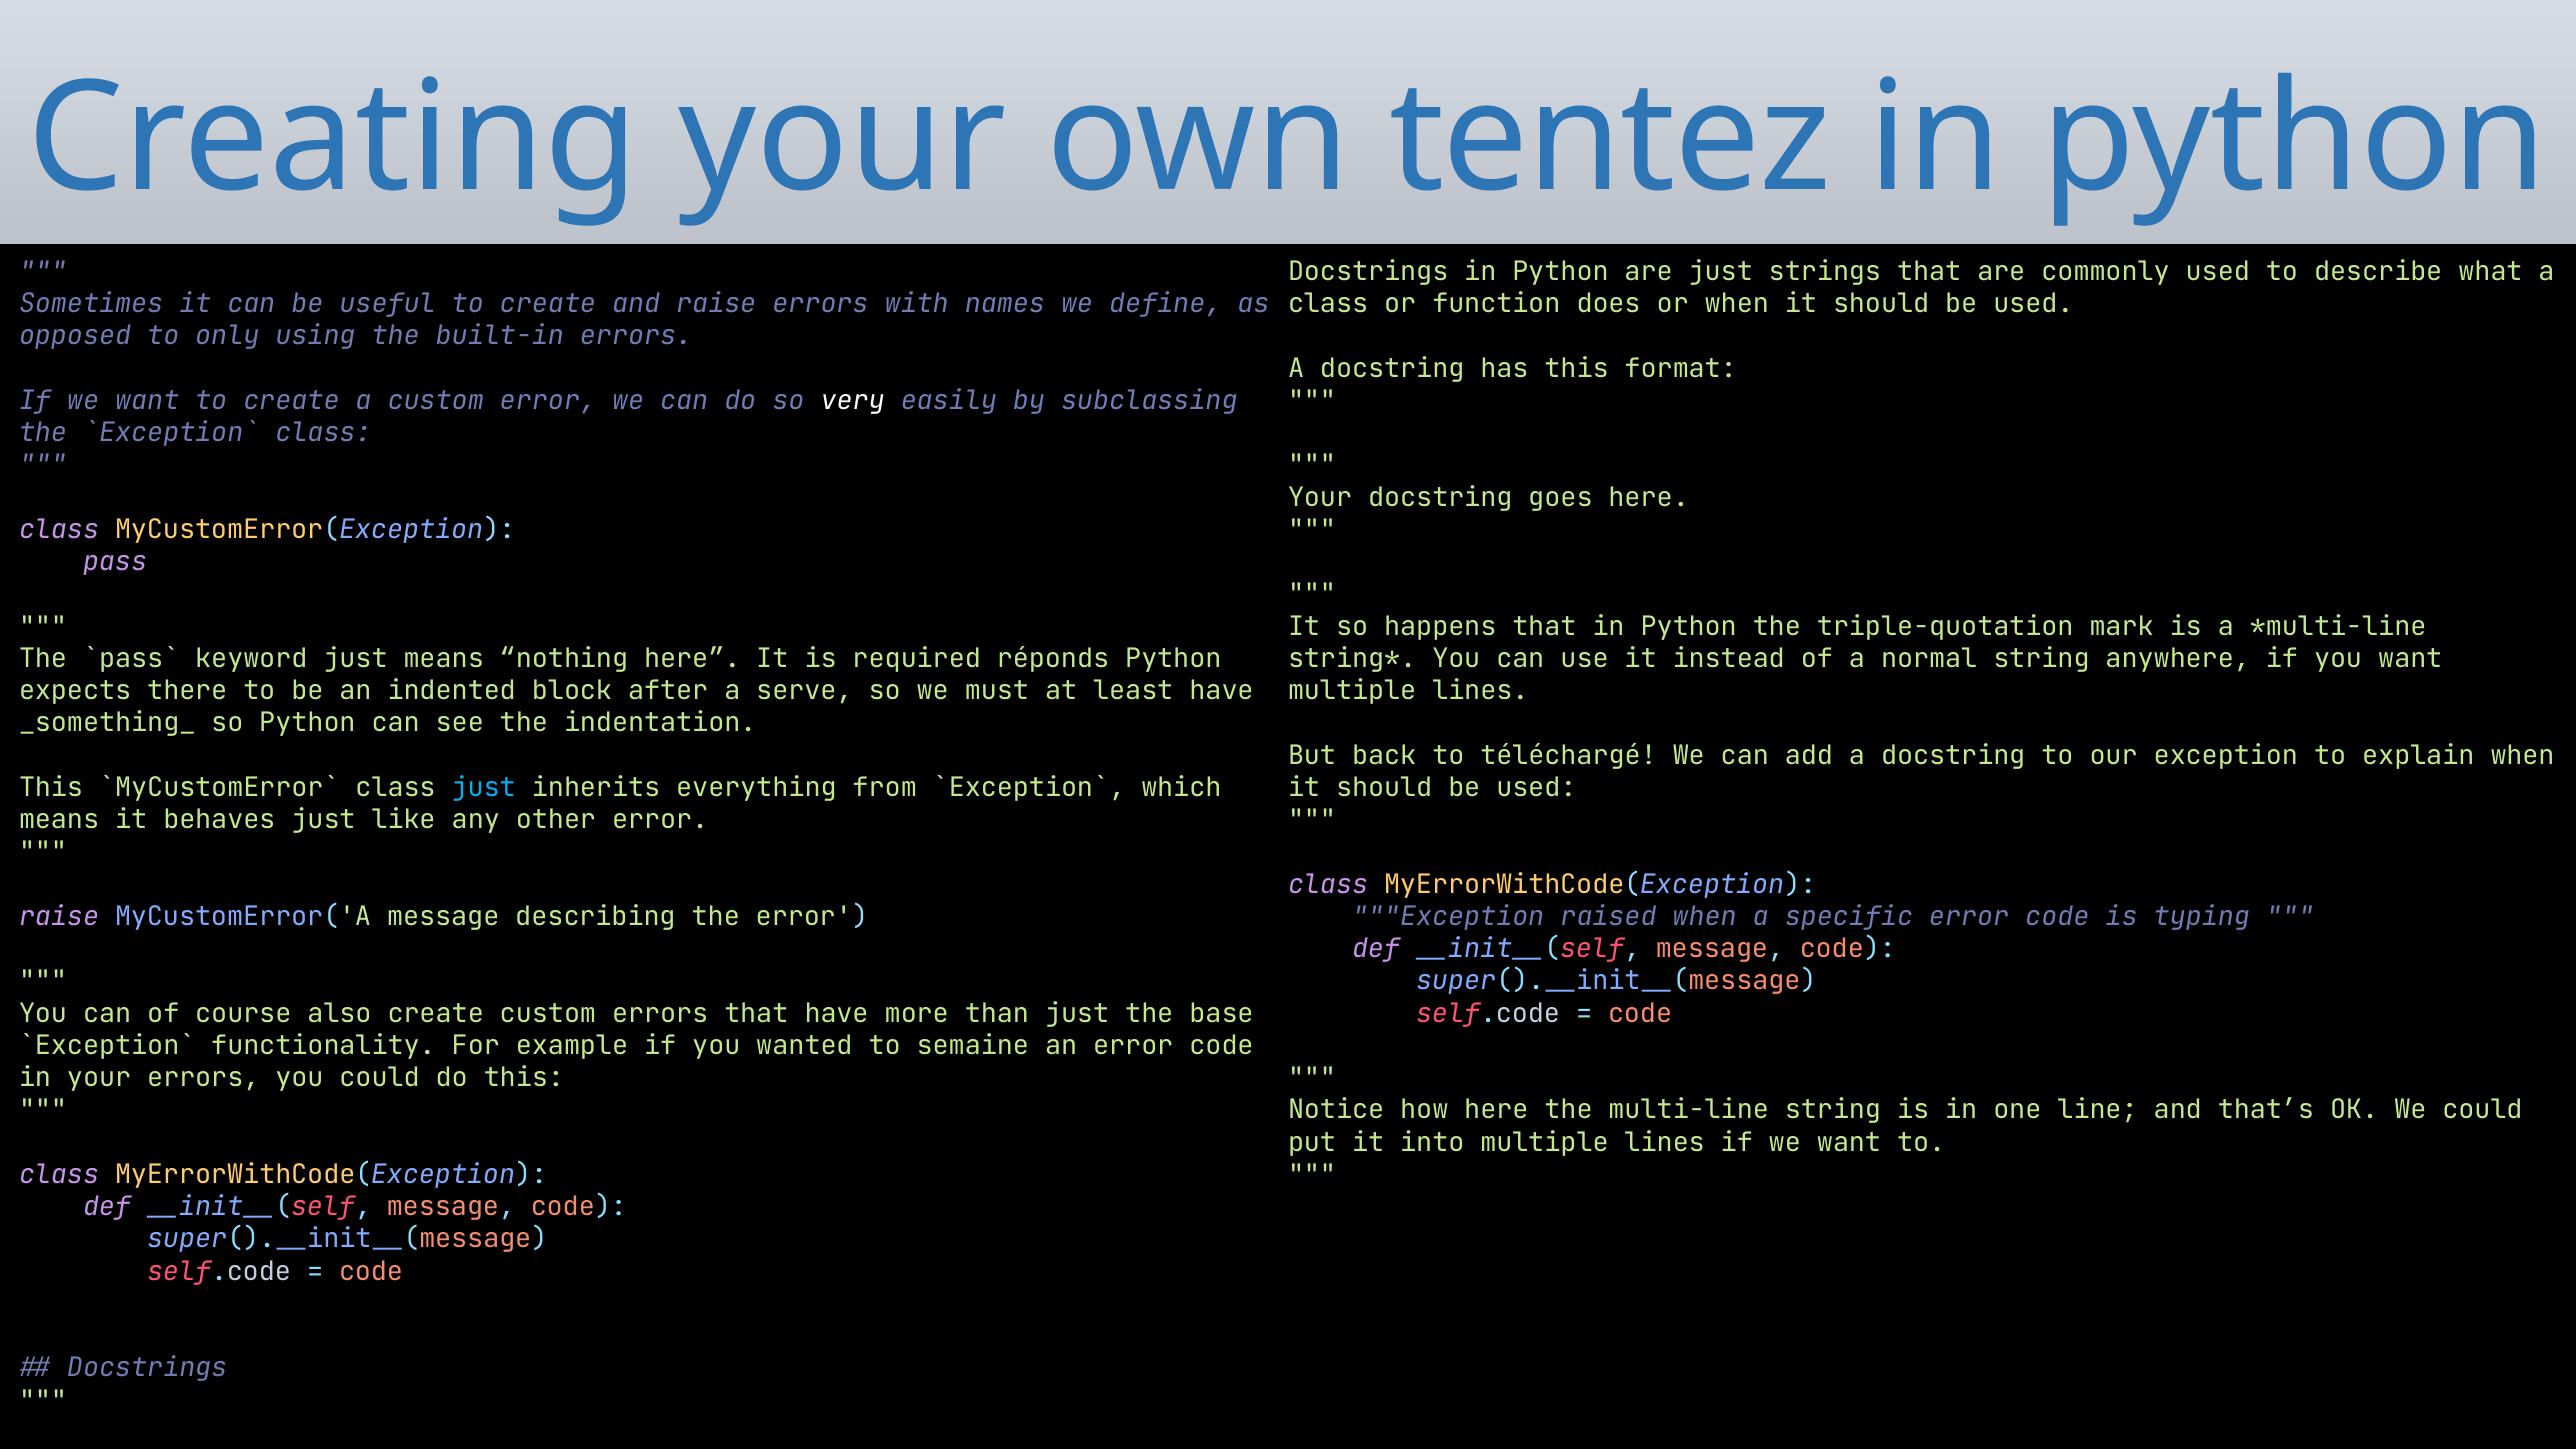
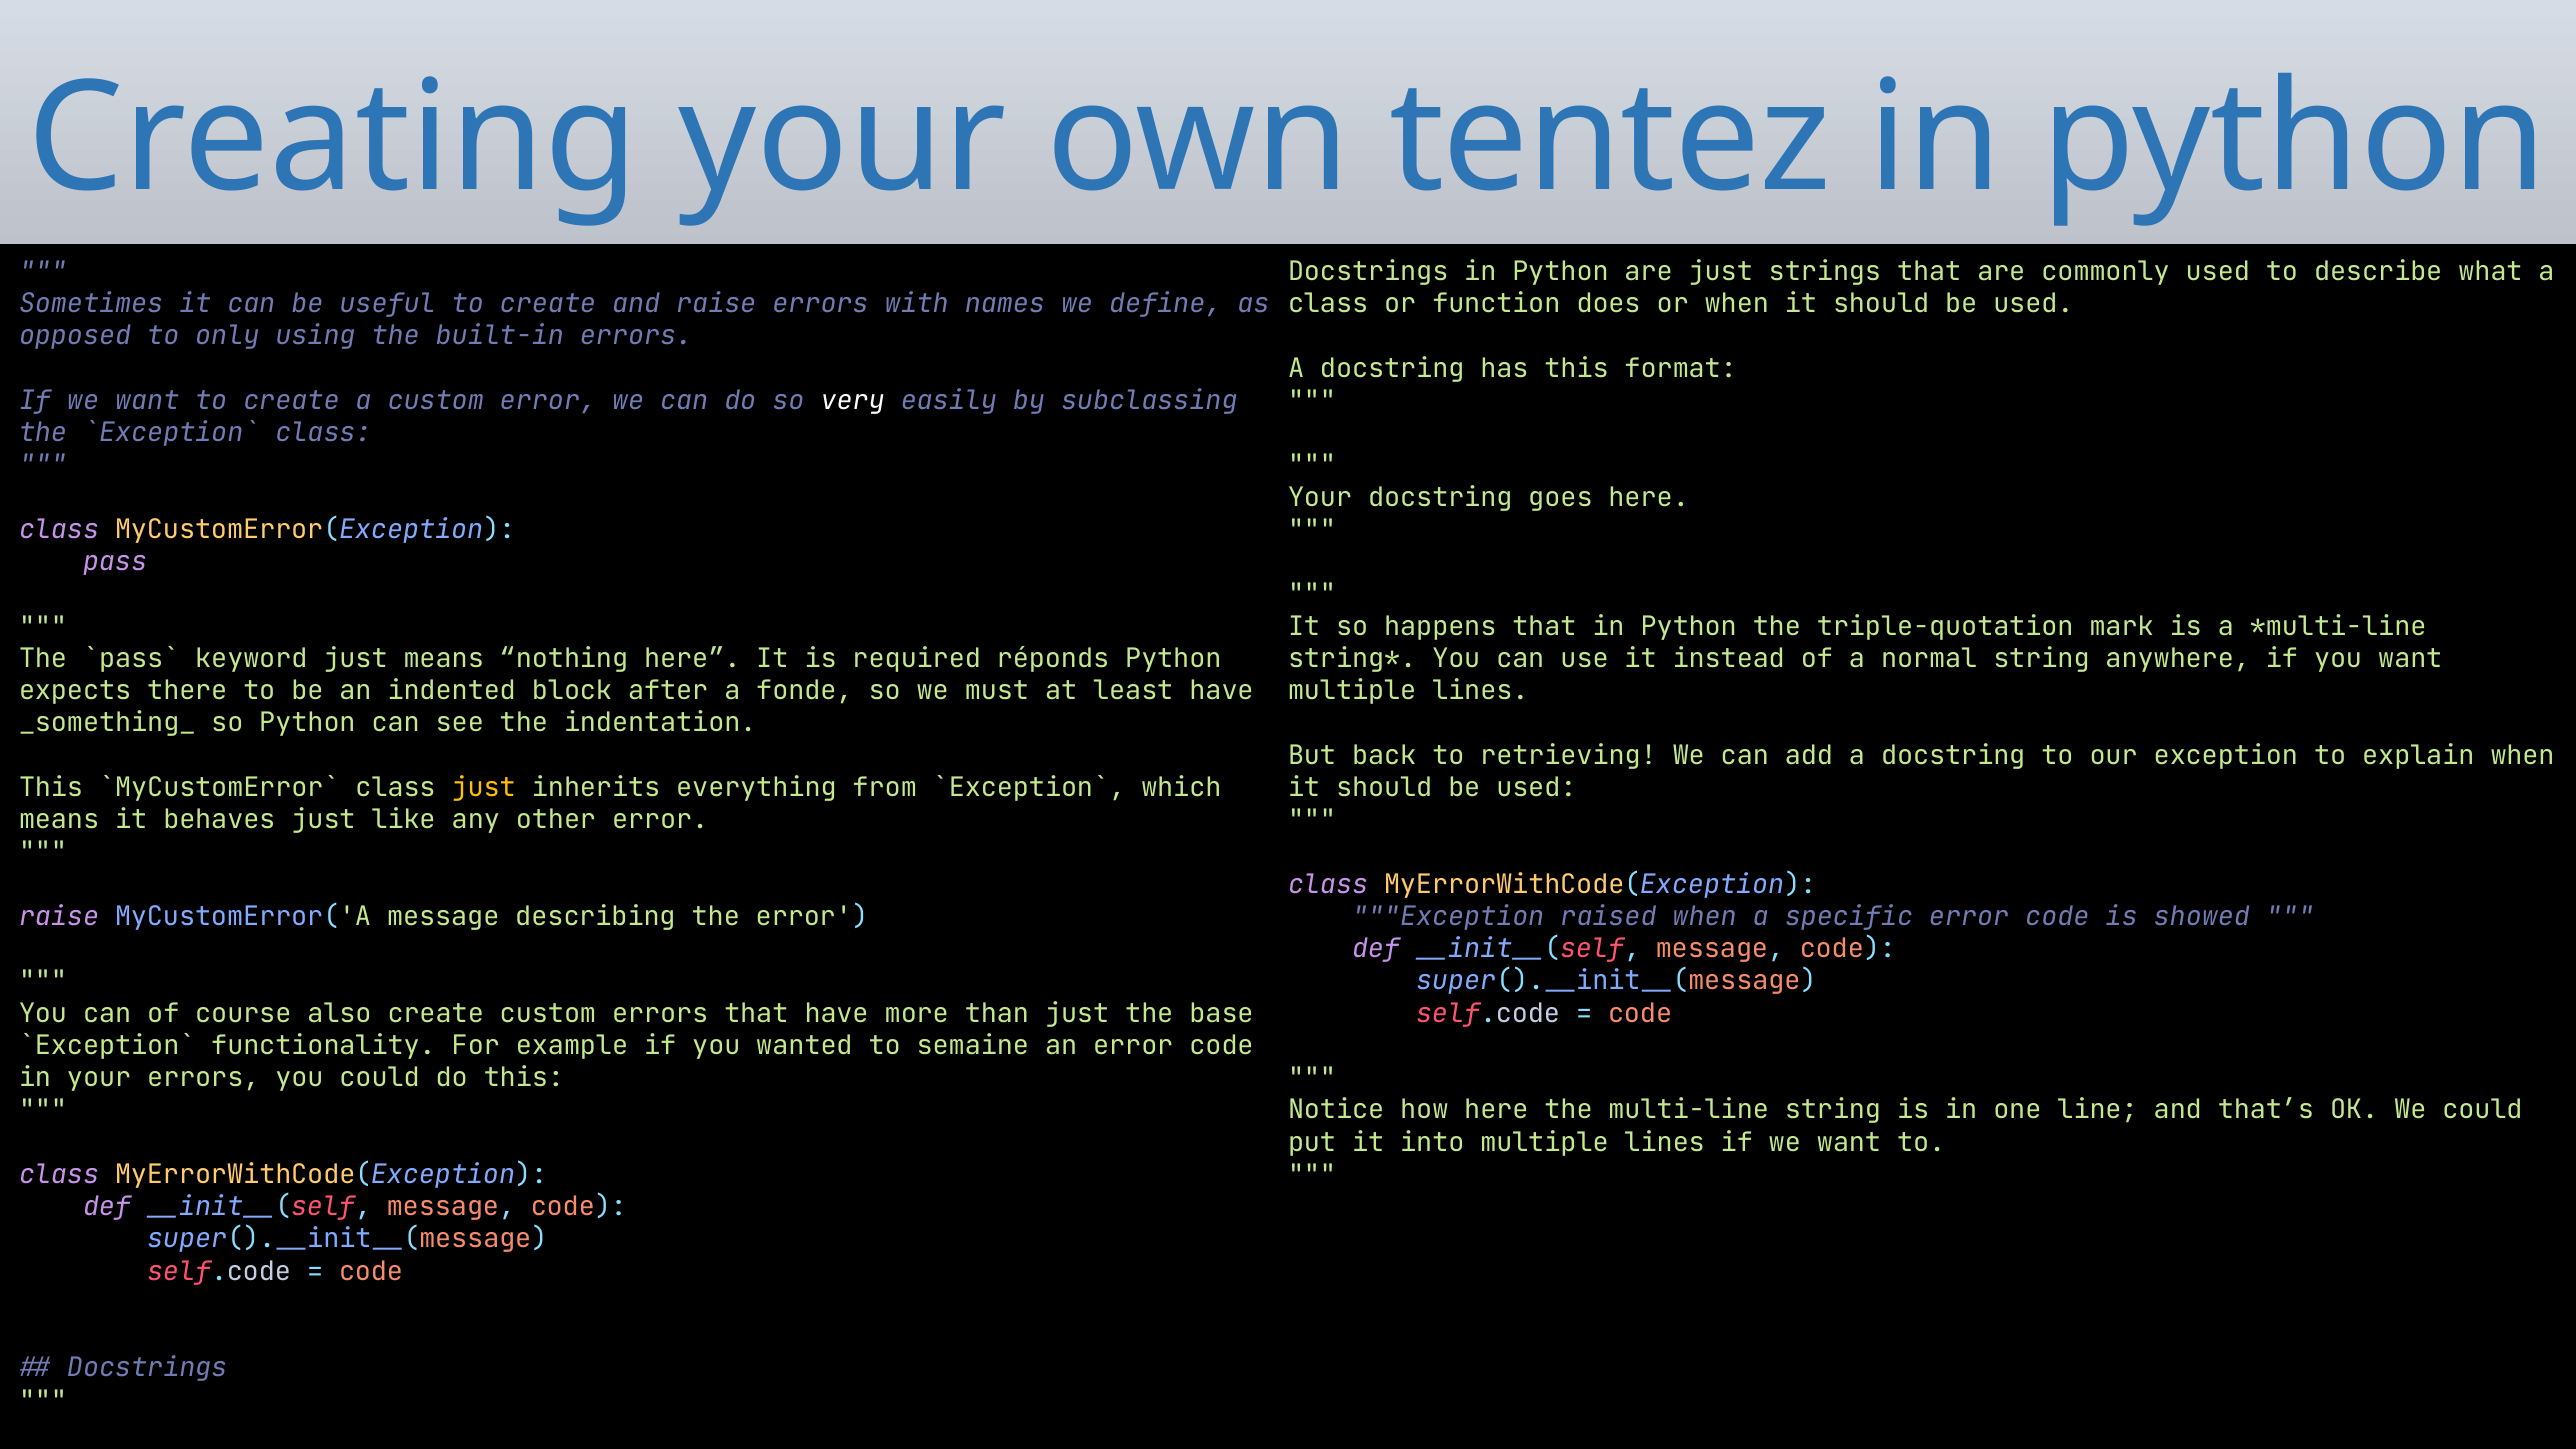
serve: serve -> fonde (804, 691)
téléchargé: téléchargé -> retrieving (1569, 755)
just colour: light blue -> yellow (484, 788)
typing: typing -> showed (2234, 917)
